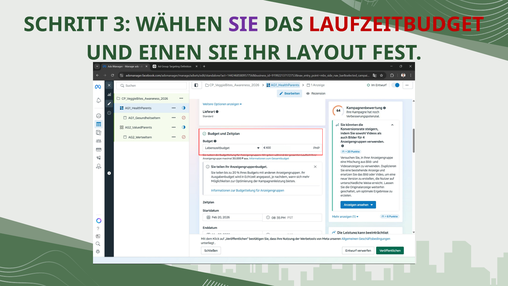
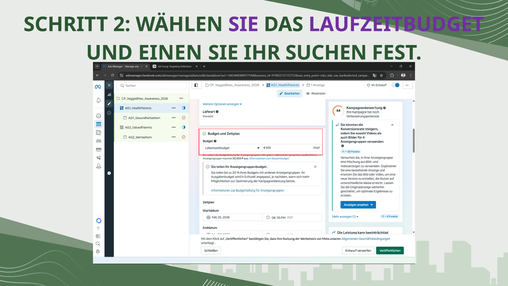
3: 3 -> 2 (122, 24)
LAUFZEITBUDGET colour: red -> purple (396, 24)
LAYOUT: LAYOUT -> SUCHEN (326, 53)
